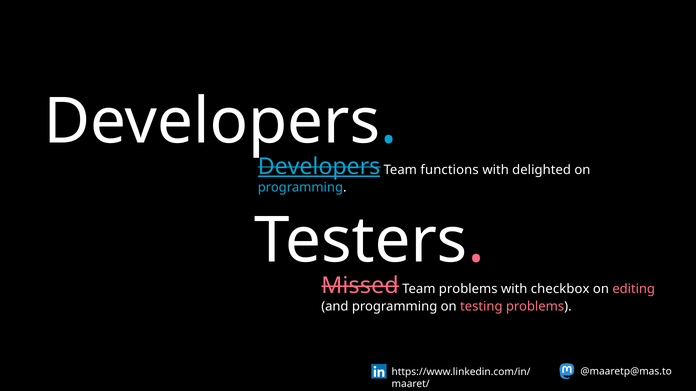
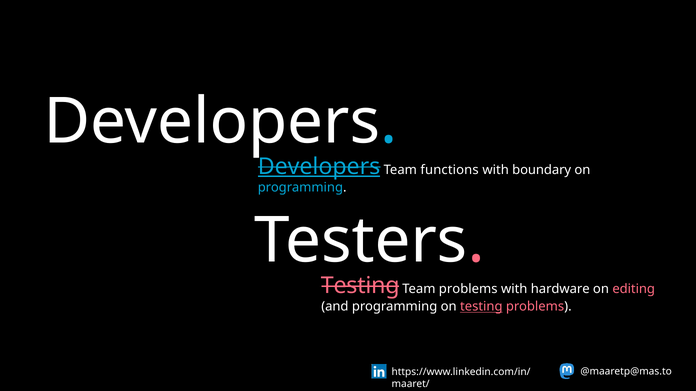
delighted: delighted -> boundary (542, 170)
Missed: Missed -> Testing (360, 286)
checkbox: checkbox -> hardware (560, 289)
testing underline: none -> present (481, 307)
